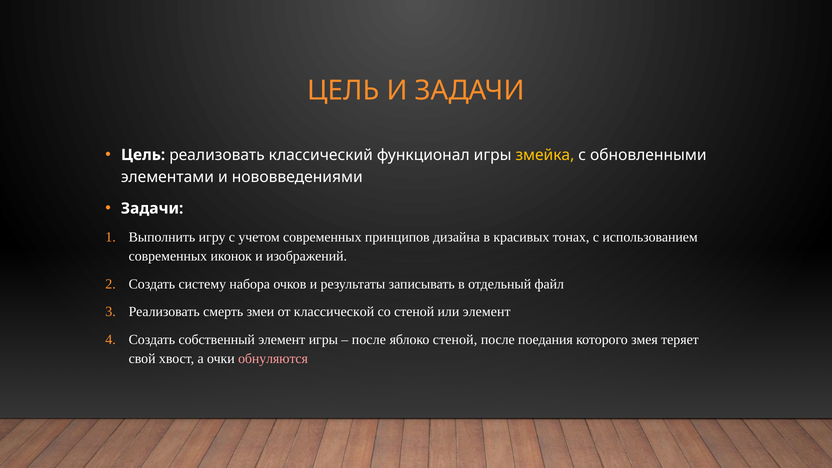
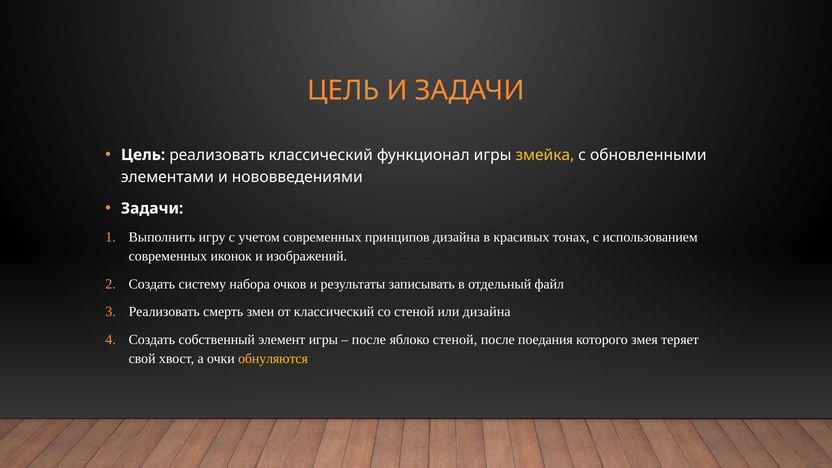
от классической: классической -> классический (334, 312)
или элемент: элемент -> дизайна (487, 312)
обнуляются colour: pink -> yellow (273, 359)
